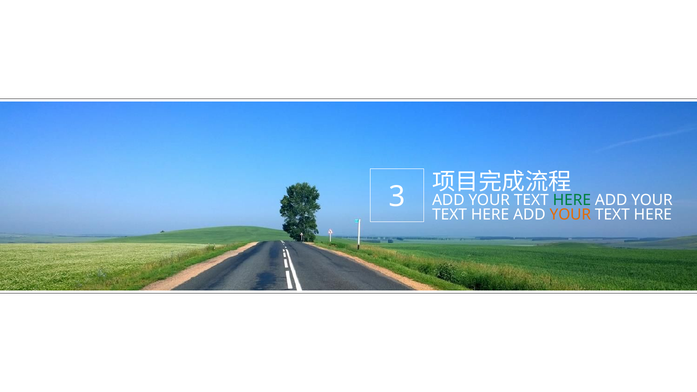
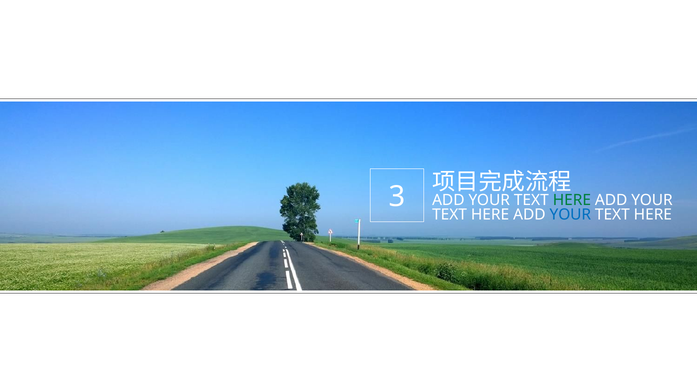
YOUR colour: orange -> blue (570, 215)
